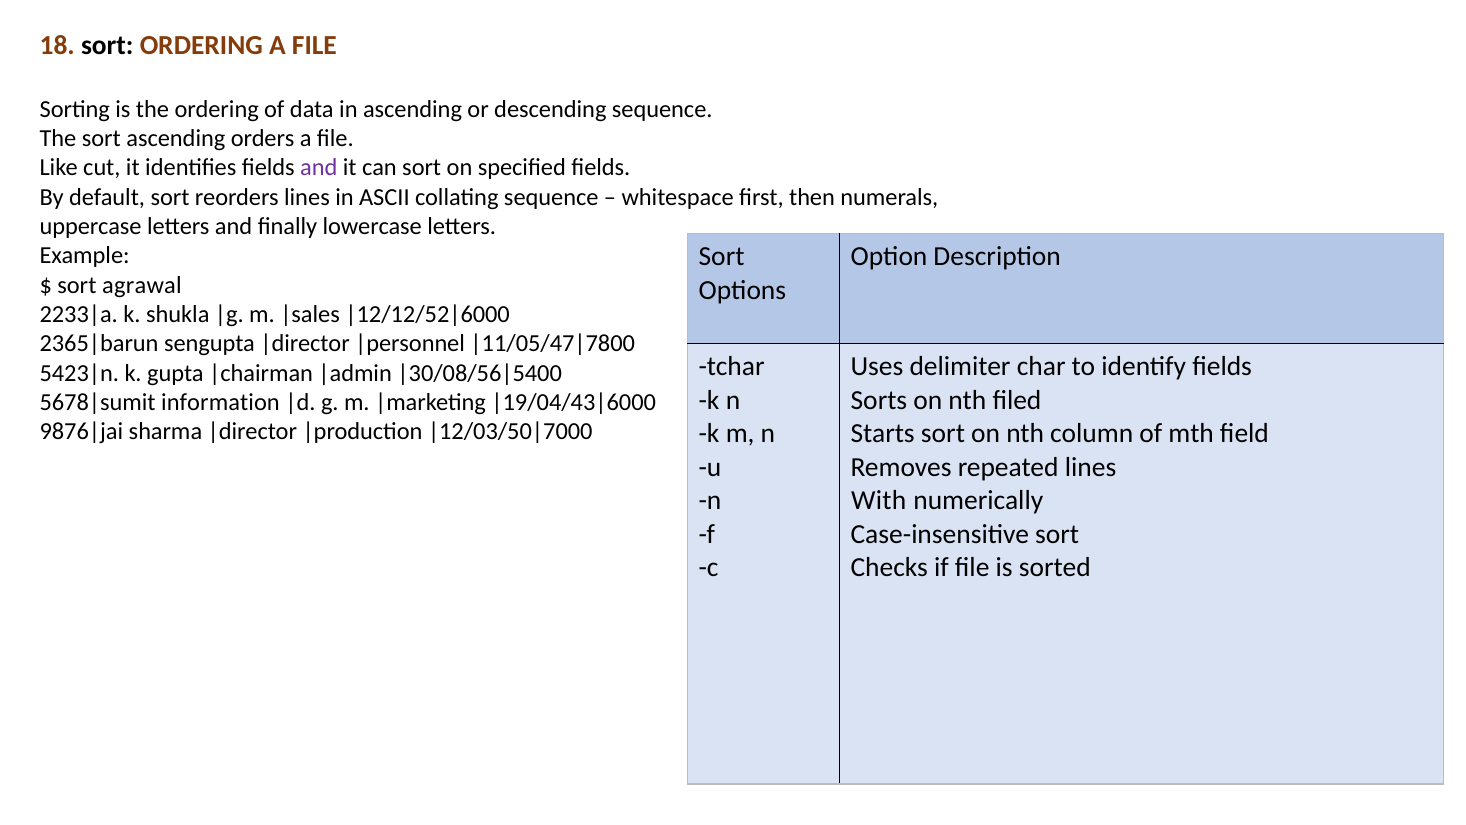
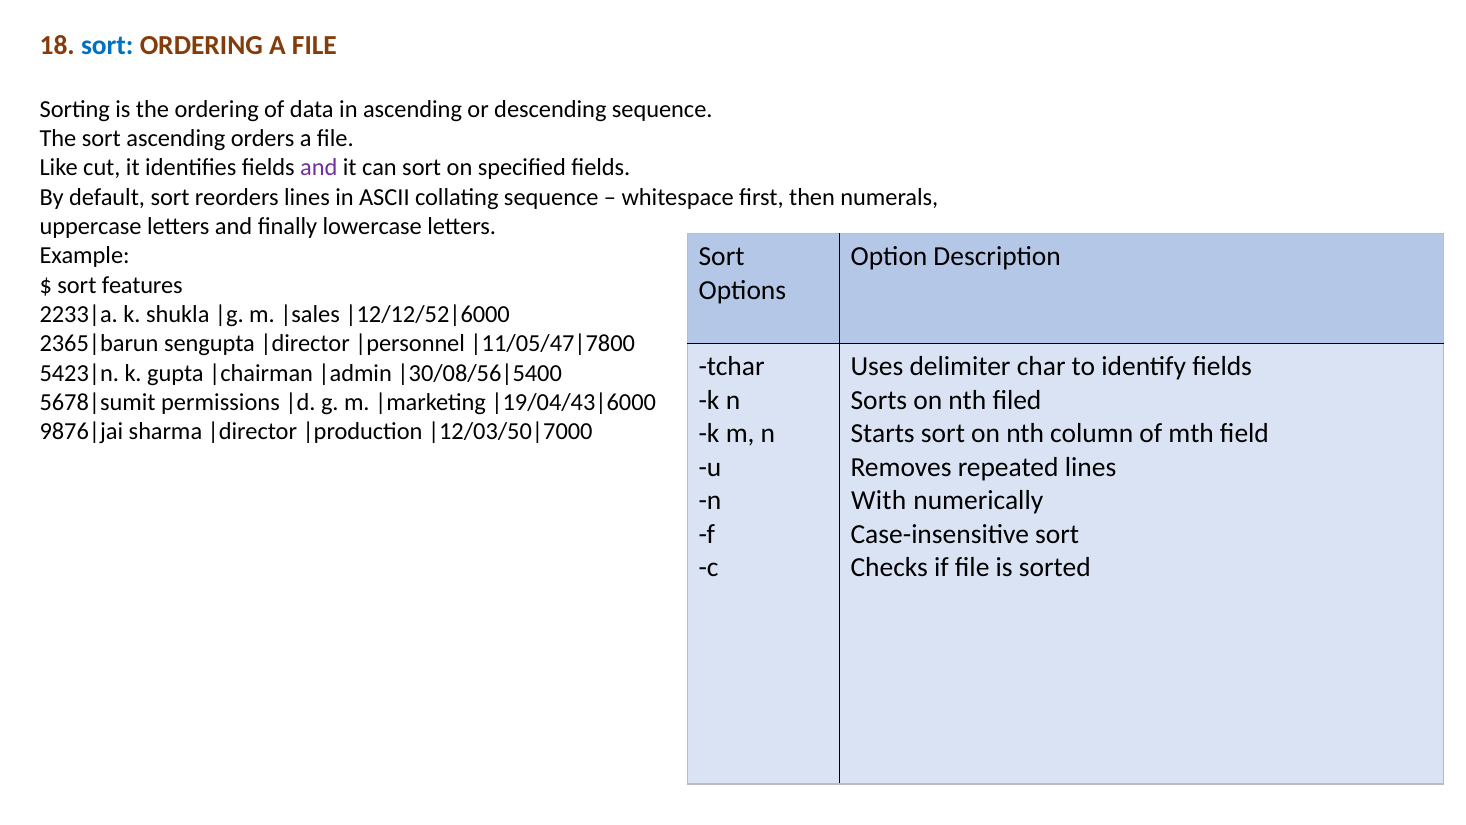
sort colour: black -> blue (107, 45)
agrawal: agrawal -> features (142, 285)
information: information -> permissions (220, 402)
